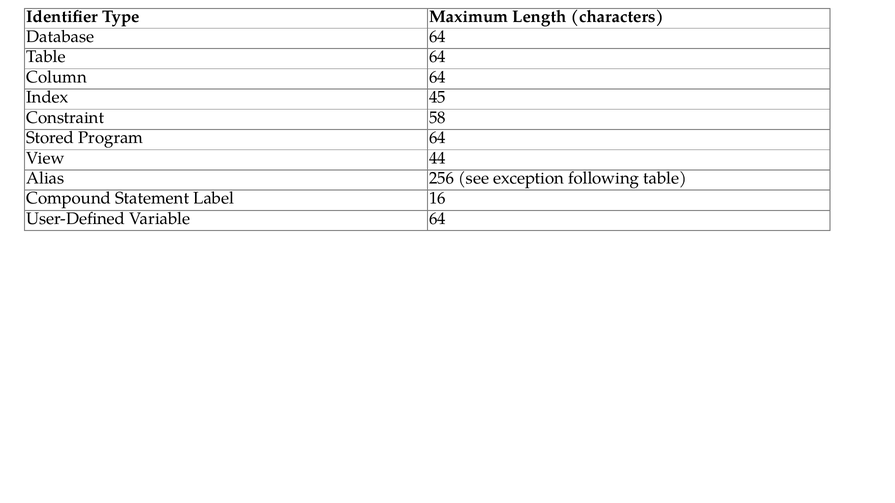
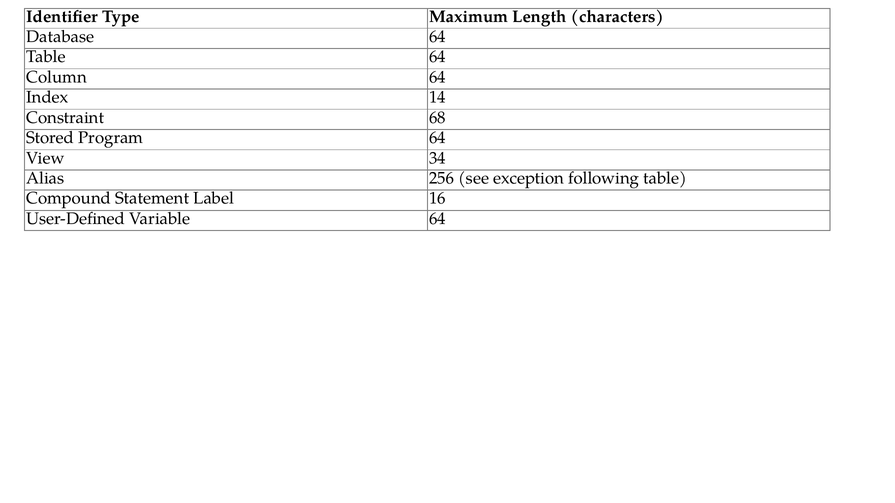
45: 45 -> 14 (437, 97)
58: 58 -> 68 (437, 118)
44: 44 -> 34 (437, 158)
